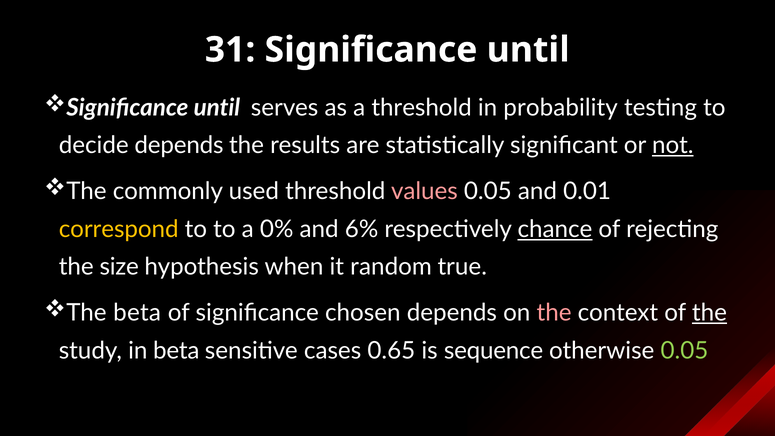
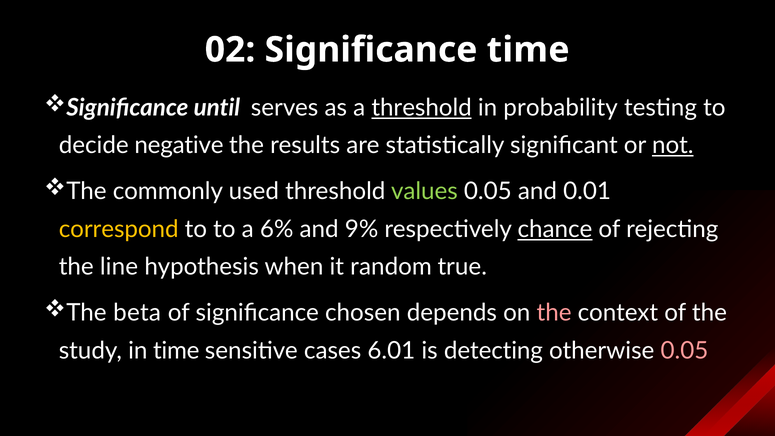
31: 31 -> 02 (230, 50)
until: until -> time (528, 50)
threshold underline: none -> present (422, 108)
decide depends: depends -> negative (179, 145)
values colour: pink -> light green (424, 191)
0%: 0% -> 6% (277, 229)
6%: 6% -> 9% (362, 229)
size: size -> line (119, 267)
the underline: present -> none (709, 313)
in beta: beta -> time (176, 351)
0.65: 0.65 -> 6.01 (391, 351)
sequence: sequence -> detecting (493, 351)
0.05 colour: light green -> pink (684, 351)
